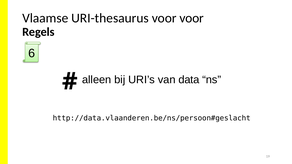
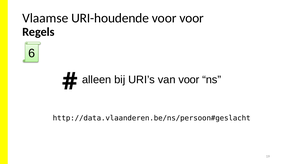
URI-thesaurus: URI-thesaurus -> URI-houdende (110, 18)
van data: data -> voor (189, 80)
